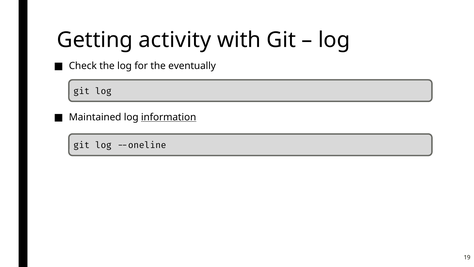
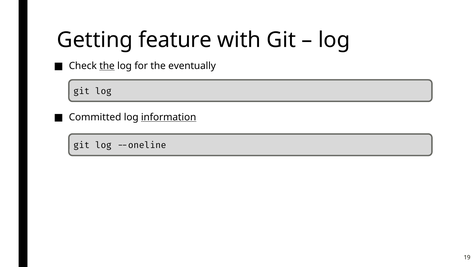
activity: activity -> feature (175, 40)
the underline: none -> present (107, 66)
Maintained: Maintained -> Committed (95, 117)
